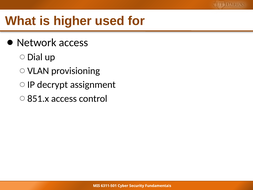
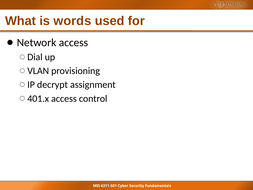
higher: higher -> words (72, 21)
851.x: 851.x -> 401.x (38, 98)
